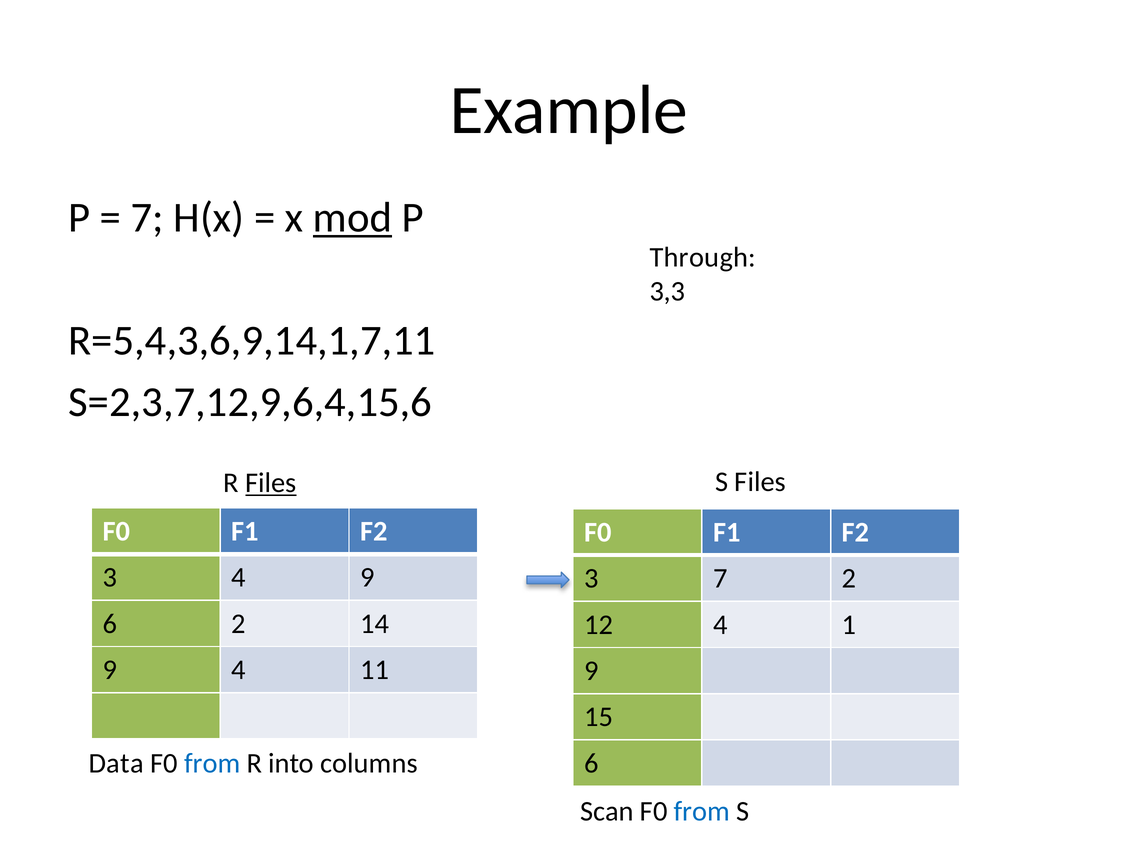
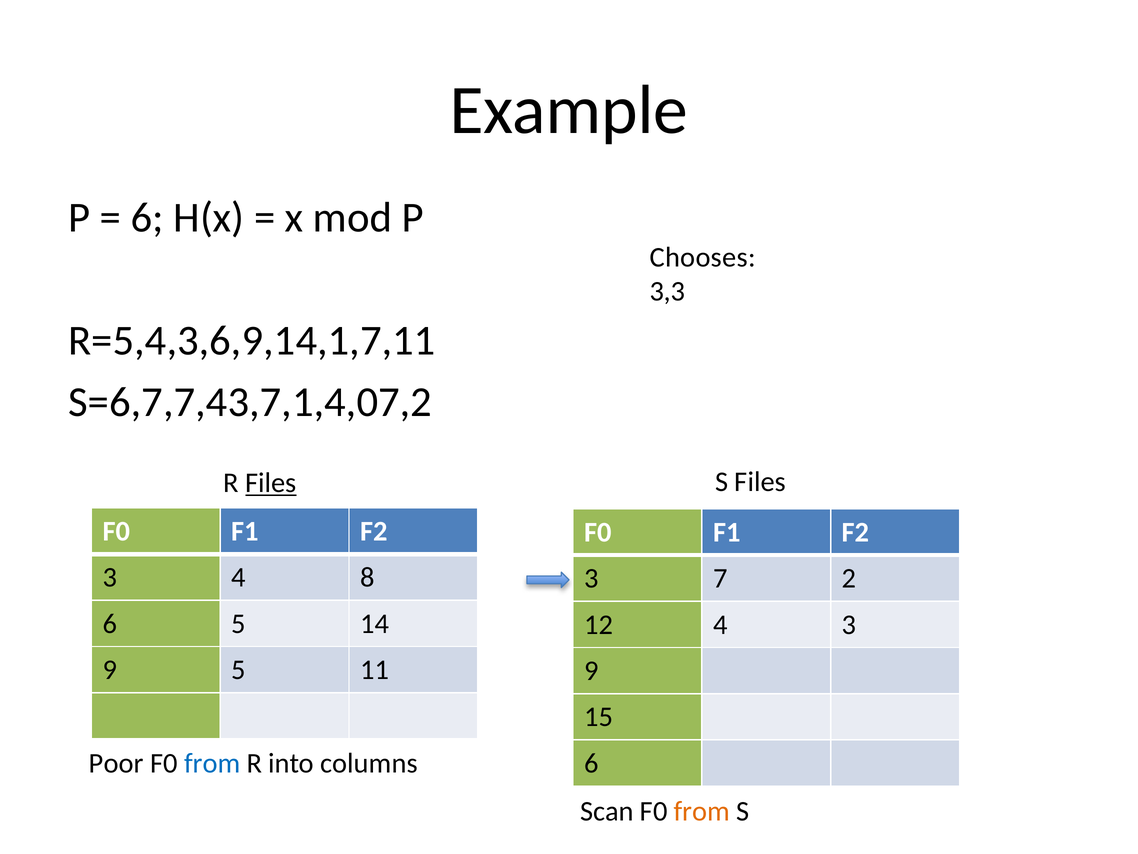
7: 7 -> 6 (147, 218)
mod underline: present -> none (352, 218)
Through: Through -> Chooses (703, 257)
S=2,3,7,12,9,6,4,15,6: S=2,3,7,12,9,6,4,15,6 -> S=6,7,7,43,7,1,4,07,2 (250, 402)
4 9: 9 -> 8 (368, 577)
6 2: 2 -> 5 (239, 623)
4 1: 1 -> 3 (849, 624)
9 4: 4 -> 5 (239, 670)
Data: Data -> Poor (116, 763)
from colour: blue -> orange (702, 811)
